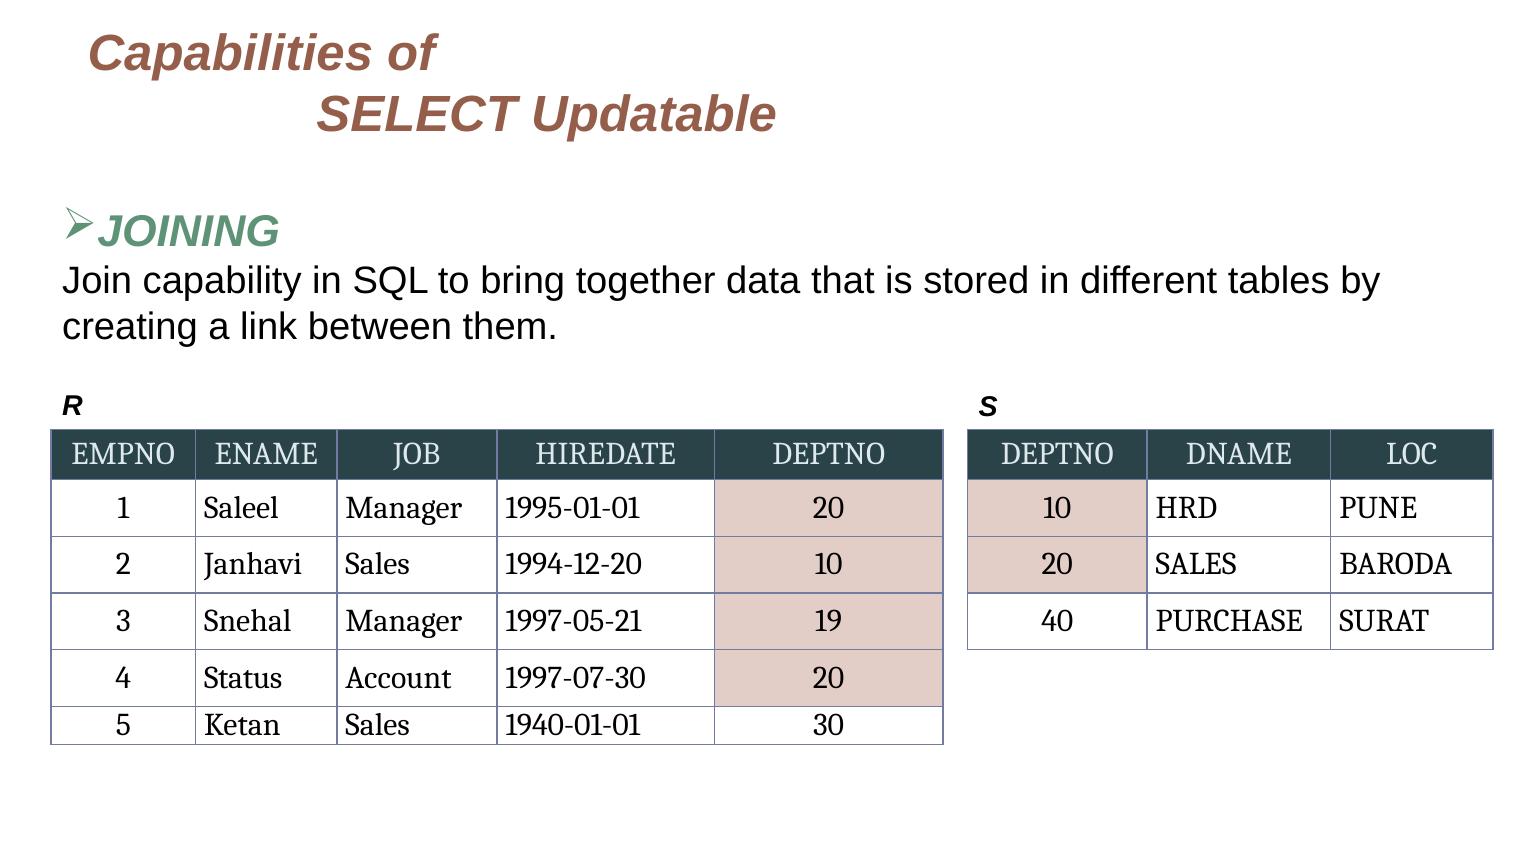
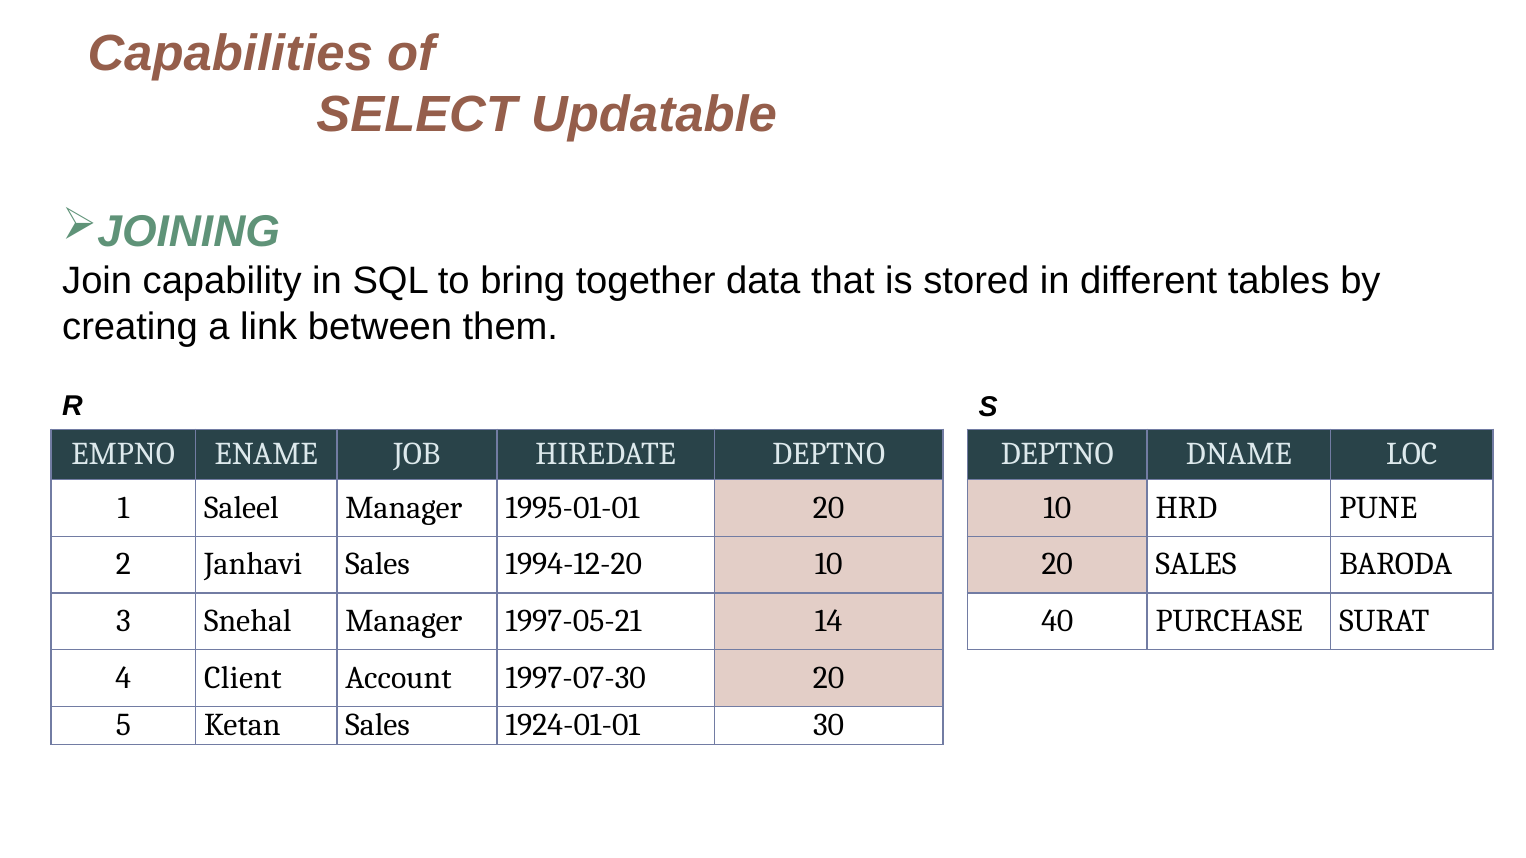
19: 19 -> 14 (829, 621)
Status: Status -> Client (243, 678)
1940-01-01: 1940-01-01 -> 1924-01-01 (573, 725)
